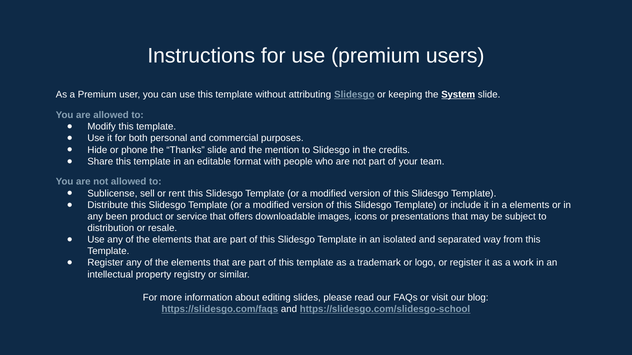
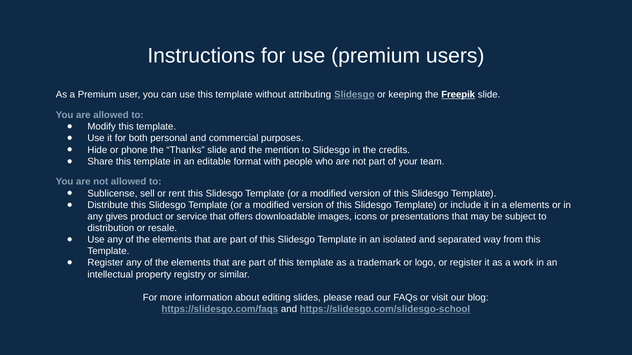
System: System -> Freepik (458, 95)
been: been -> gives (117, 217)
